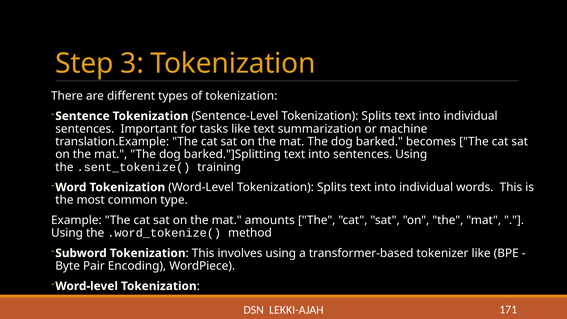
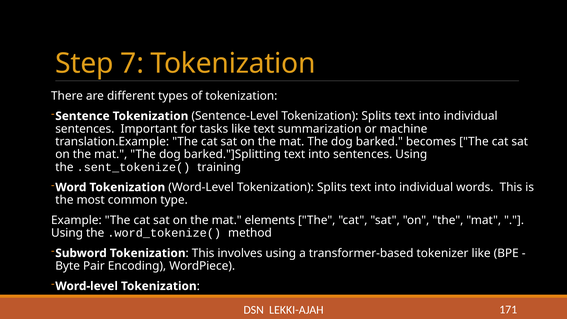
3: 3 -> 7 (132, 64)
amounts: amounts -> elements (270, 220)
